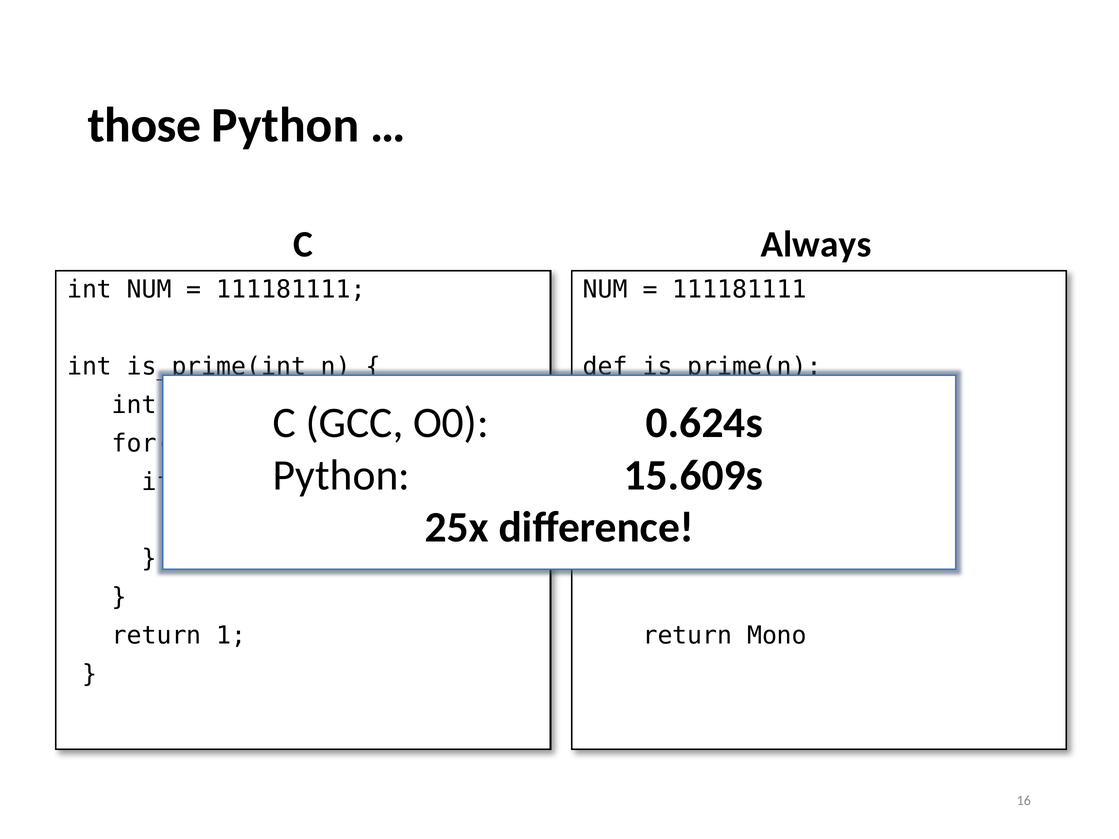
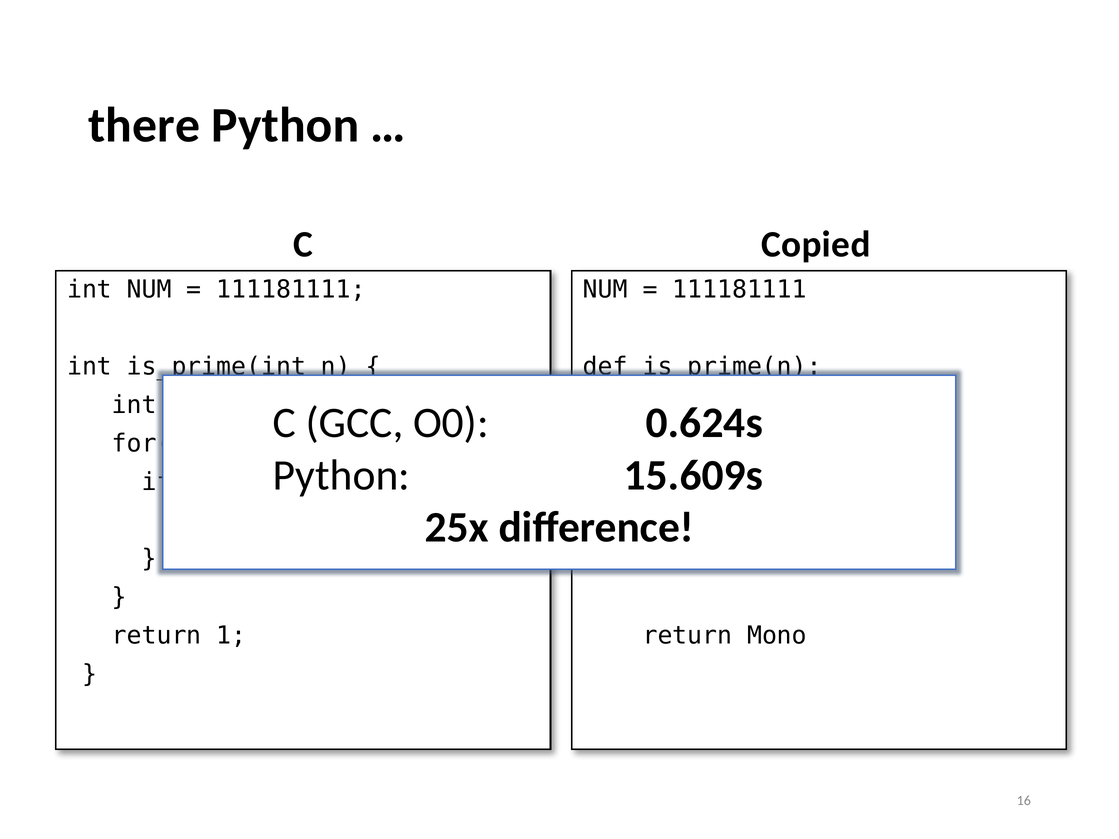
those: those -> there (144, 125)
Always: Always -> Copied (816, 244)
